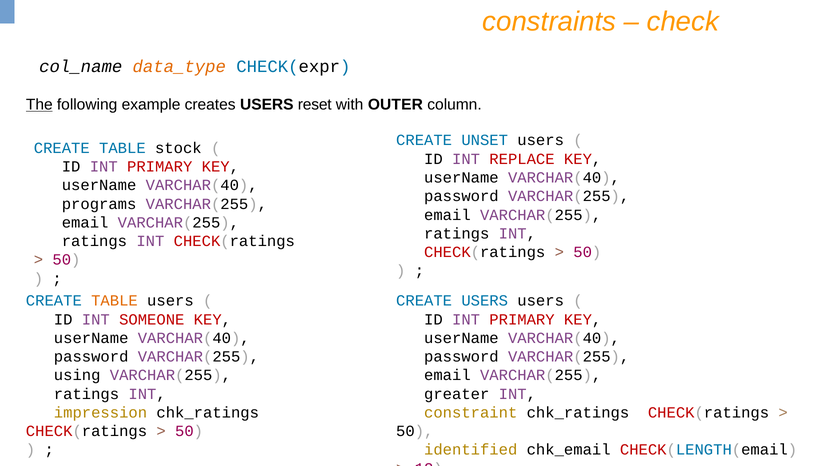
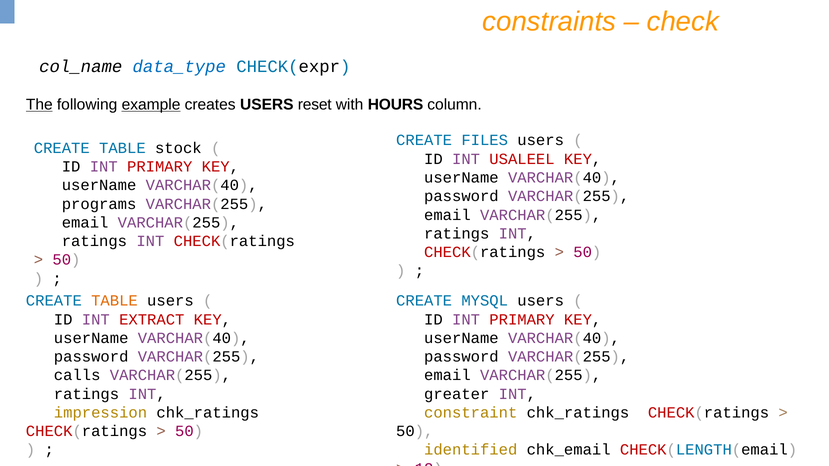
data_type colour: orange -> blue (179, 67)
example underline: none -> present (151, 105)
OUTER: OUTER -> HOURS (396, 105)
UNSET: UNSET -> FILES (485, 140)
REPLACE: REPLACE -> USALEEL (522, 159)
CREATE USERS: USERS -> MYSQL (485, 301)
SOMEONE: SOMEONE -> EXTRACT (152, 320)
using: using -> calls (77, 376)
